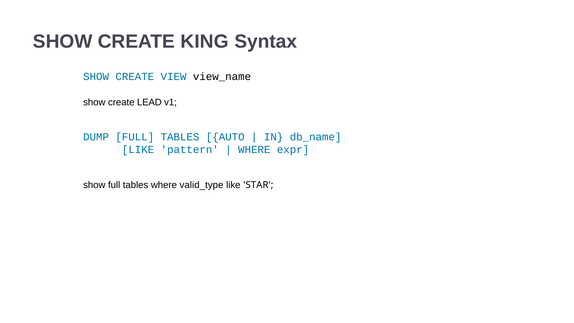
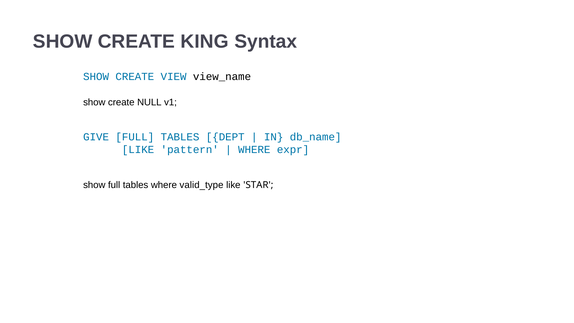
LEAD: LEAD -> NULL (149, 102)
DUMP: DUMP -> GIVE (96, 137)
AUTO: AUTO -> DEPT (225, 137)
